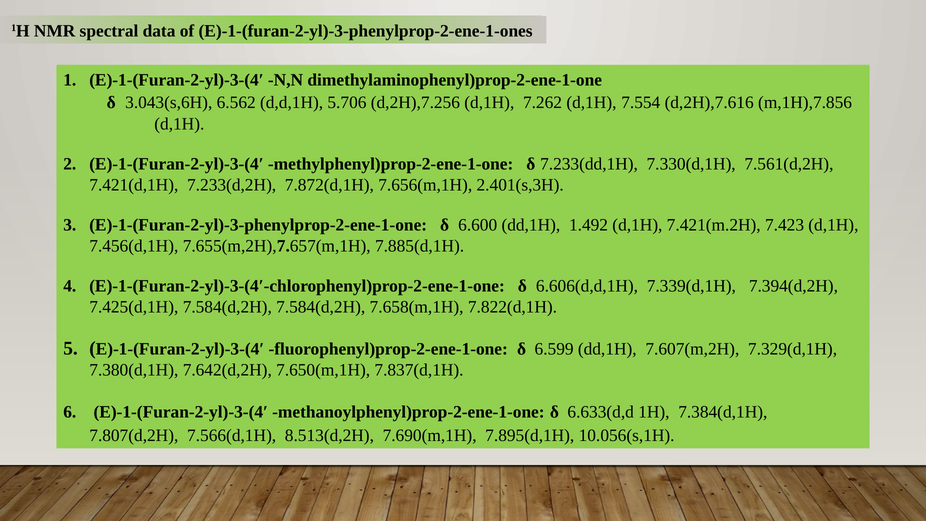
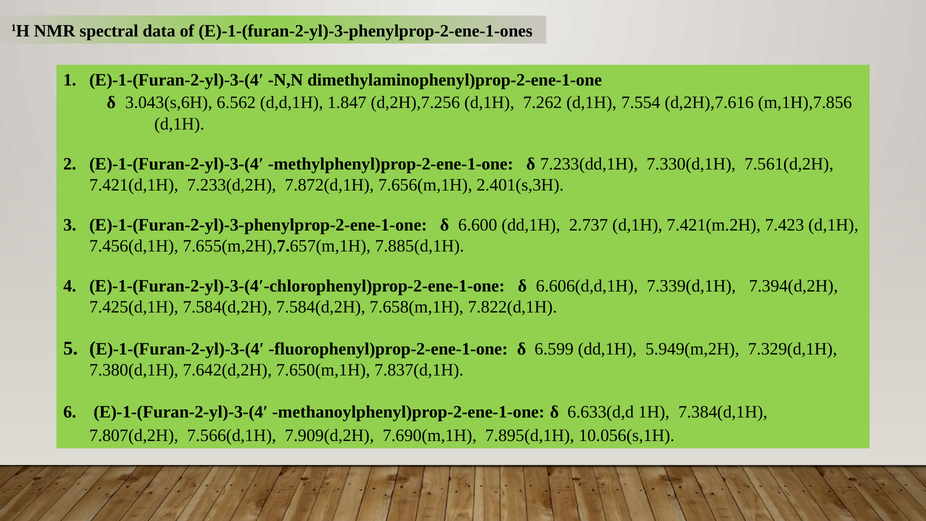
5.706: 5.706 -> 1.847 (347, 103)
1.492: 1.492 -> 2.737 (589, 225)
7.607(m,2H: 7.607(m,2H -> 5.949(m,2H (692, 349)
8.513(d,2H: 8.513(d,2H -> 7.909(d,2H (329, 435)
